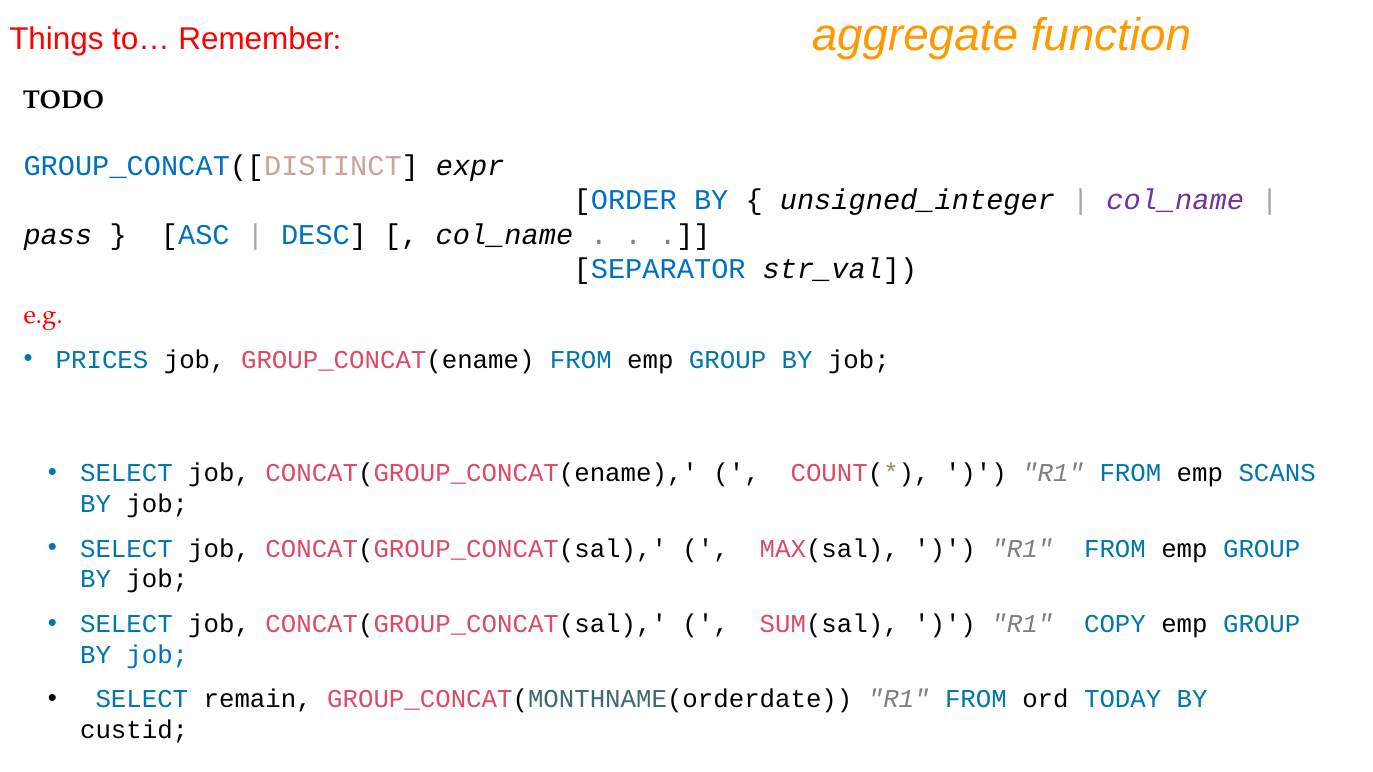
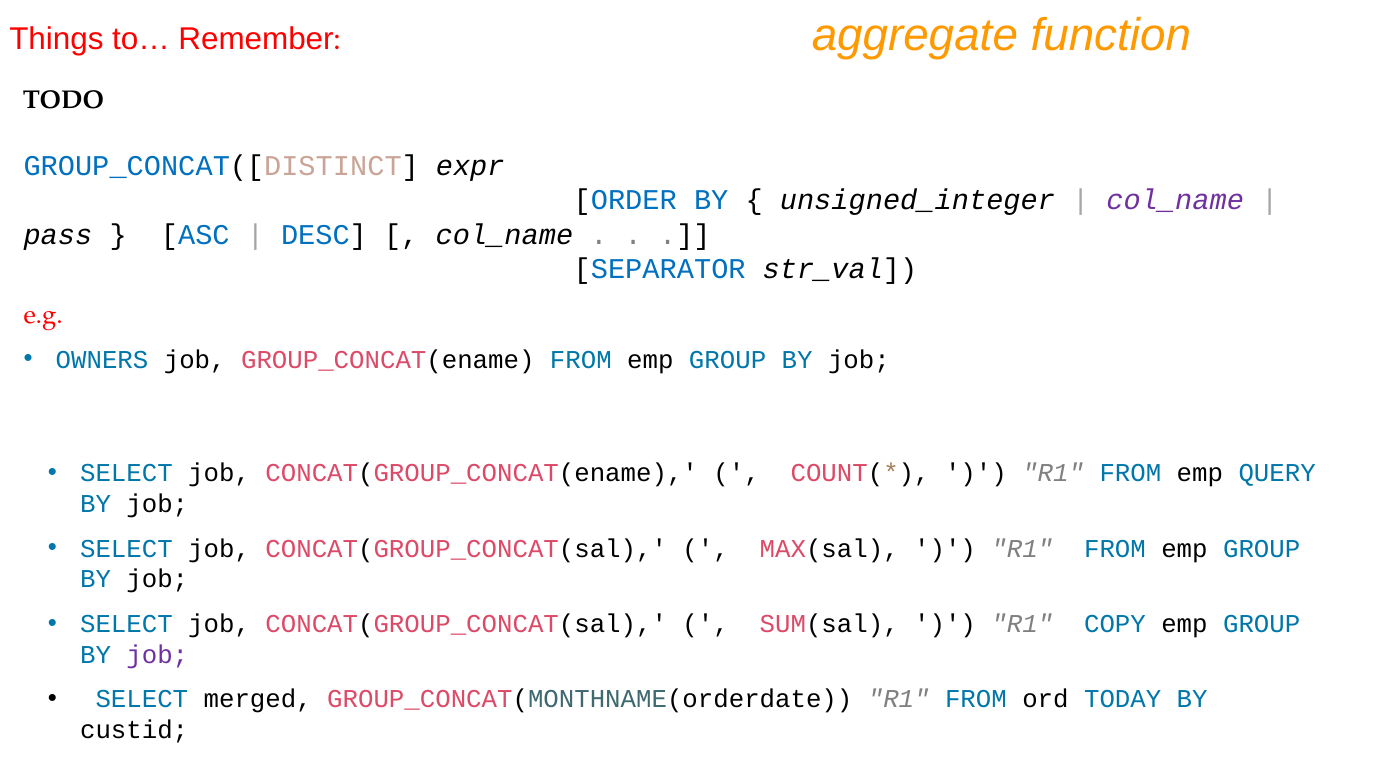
PRICES: PRICES -> OWNERS (102, 360)
SCANS: SCANS -> QUERY (1277, 473)
job colour: blue -> purple (157, 655)
remain: remain -> merged (258, 700)
